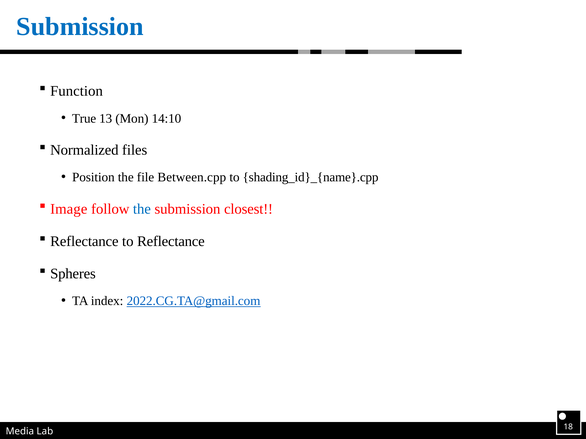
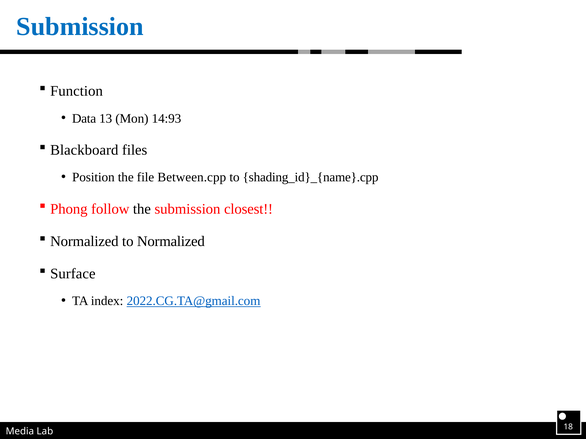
True: True -> Data (84, 119)
14:10: 14:10 -> 14:93 (166, 119)
Normalized: Normalized -> Blackboard (84, 150)
Image: Image -> Phong (69, 209)
the colour: blue -> black (142, 209)
Reflectance: Reflectance -> Normalized (84, 242)
to Reflectance: Reflectance -> Normalized (171, 242)
Spheres: Spheres -> Surface (73, 274)
